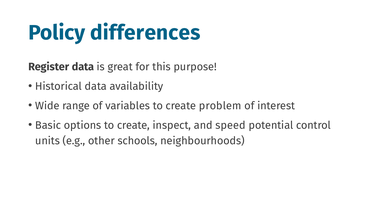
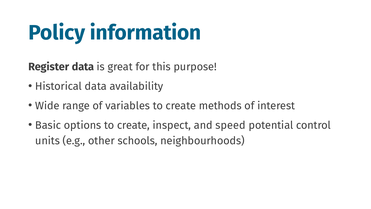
differences: differences -> information (146, 33)
problem: problem -> methods (220, 106)
